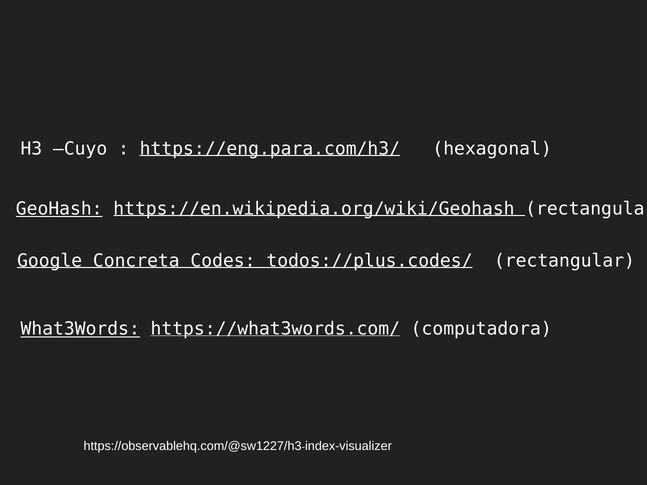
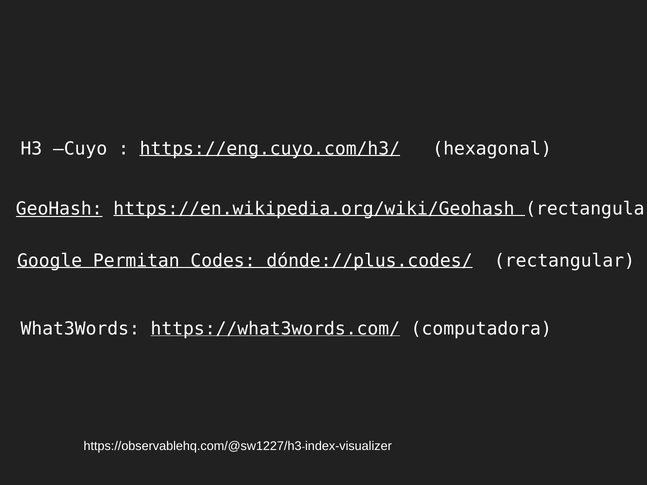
https://eng.para.com/h3/: https://eng.para.com/h3/ -> https://eng.cuyo.com/h3/ (270, 149)
Concreta: Concreta -> Permitan (136, 261)
todos://plus.codes/: todos://plus.codes/ -> dónde://plus.codes/ (369, 261)
What3Words underline: present -> none (80, 329)
